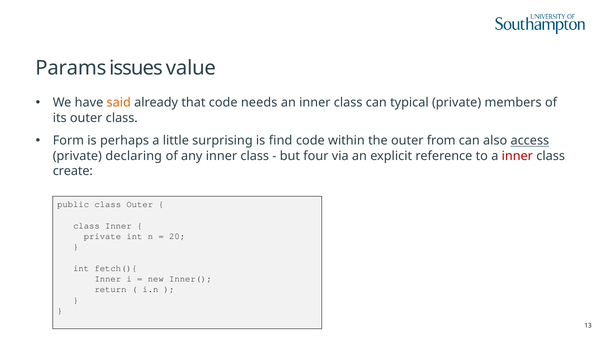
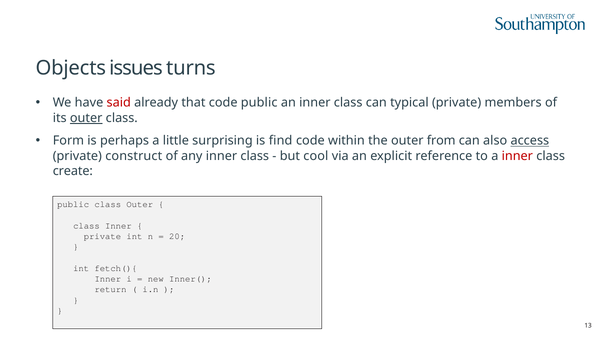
Params: Params -> Objects (71, 68)
value: value -> turns (191, 68)
said colour: orange -> red (119, 103)
code needs: needs -> public (259, 103)
outer underline: none -> present (86, 118)
declaring: declaring -> construct (134, 156)
four: four -> cool (316, 156)
